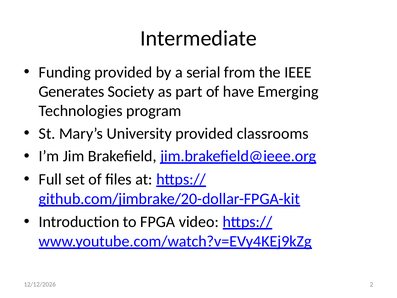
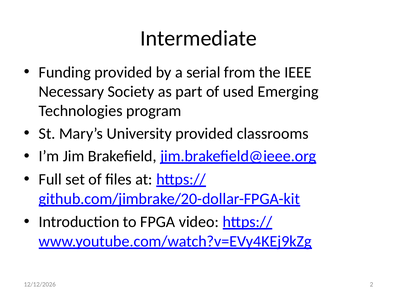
Generates: Generates -> Necessary (71, 91)
have: have -> used (238, 91)
